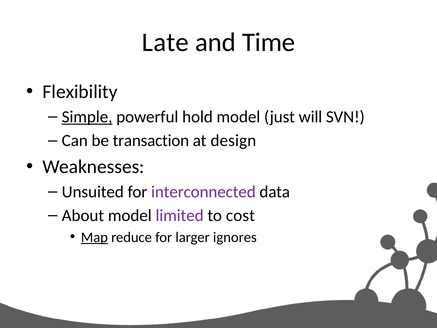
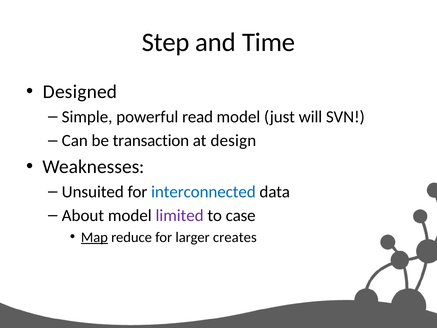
Late: Late -> Step (166, 42)
Flexibility: Flexibility -> Designed (80, 92)
Simple underline: present -> none (87, 117)
hold: hold -> read (198, 117)
interconnected colour: purple -> blue (203, 192)
cost: cost -> case (241, 215)
ignores: ignores -> creates (235, 237)
